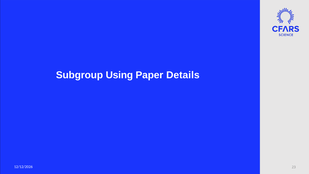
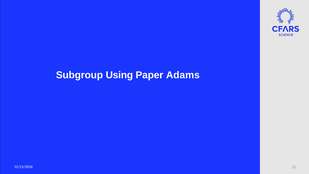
Details: Details -> Adams (183, 75)
